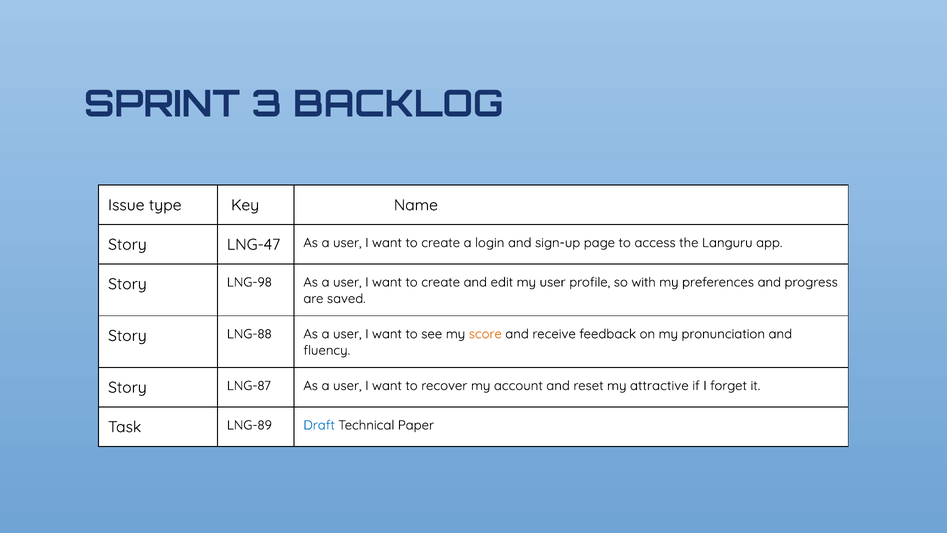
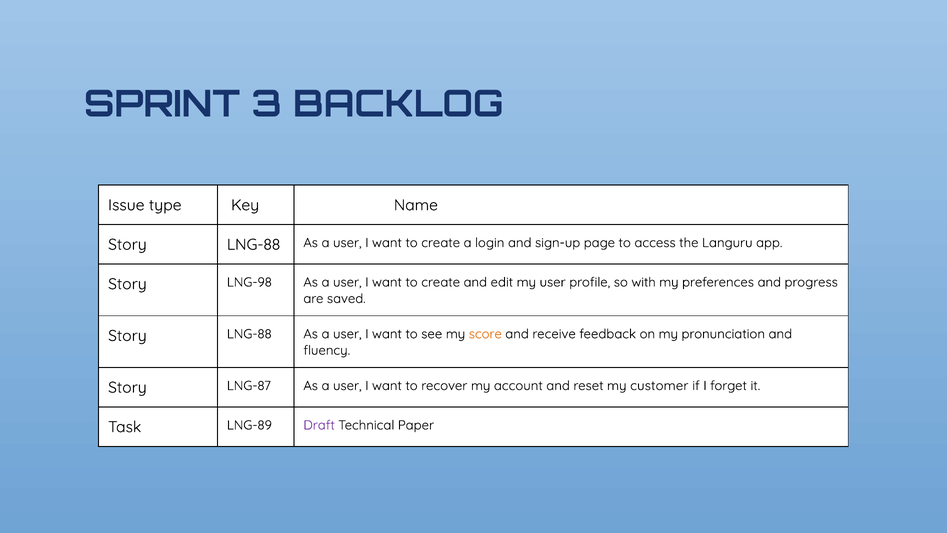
LNG-47: LNG-47 -> LNG-88 (254, 244)
attractive: attractive -> customer (659, 385)
Draft colour: blue -> purple (319, 425)
